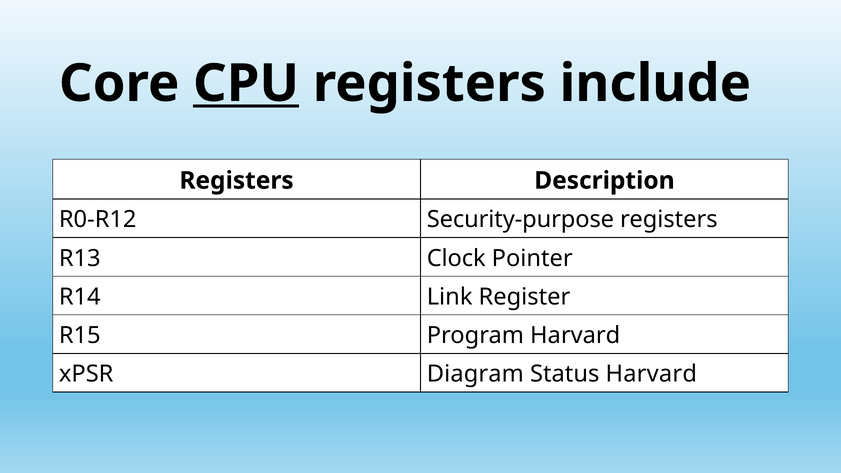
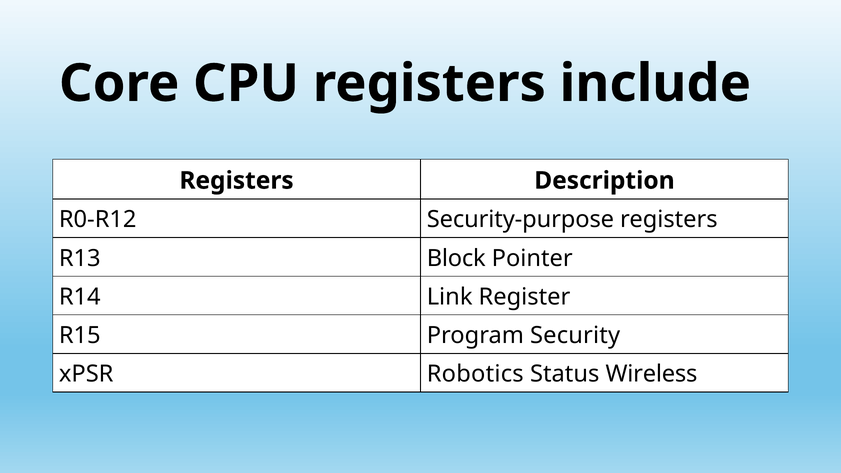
CPU underline: present -> none (246, 84)
Clock: Clock -> Block (456, 258)
Program Harvard: Harvard -> Security (575, 336)
Diagram: Diagram -> Robotics (475, 374)
Status Harvard: Harvard -> Wireless (651, 374)
